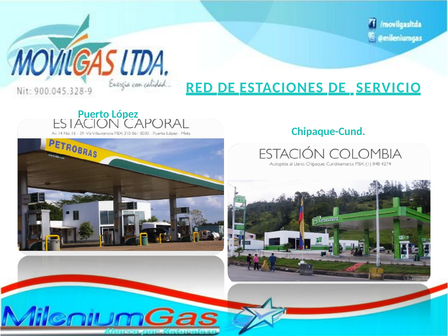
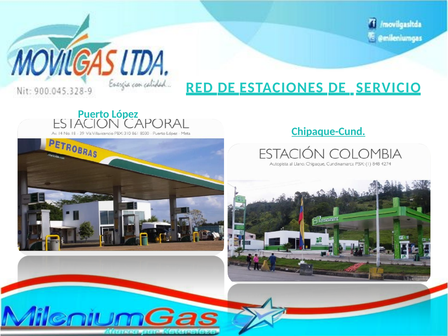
Chipaque-Cund underline: none -> present (328, 132)
